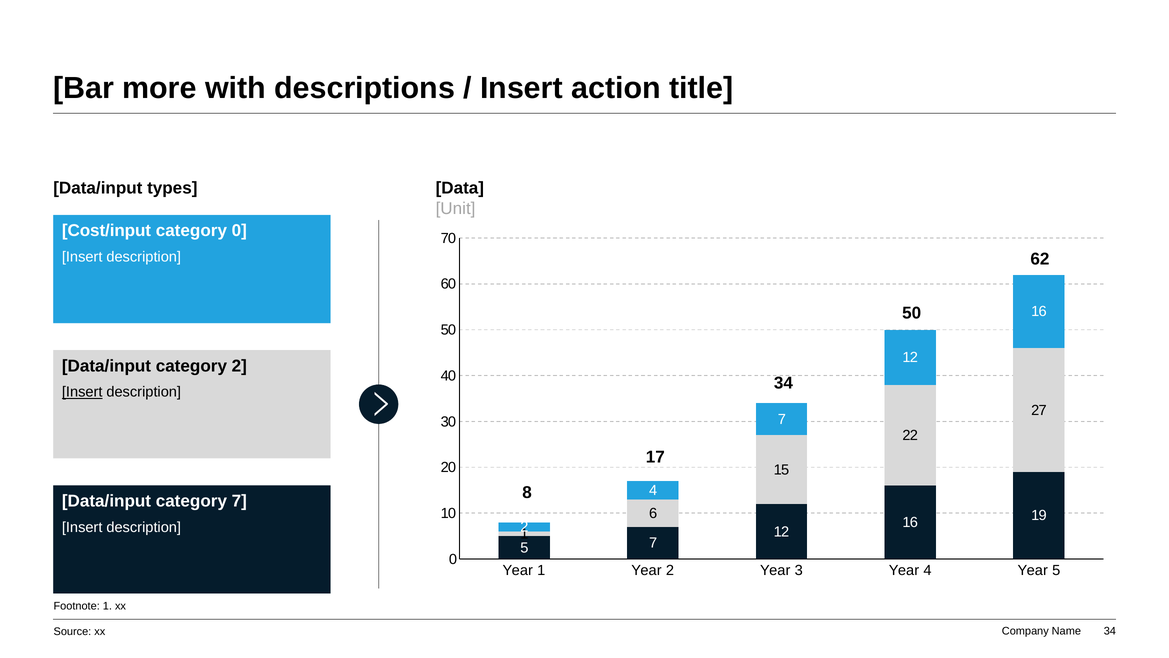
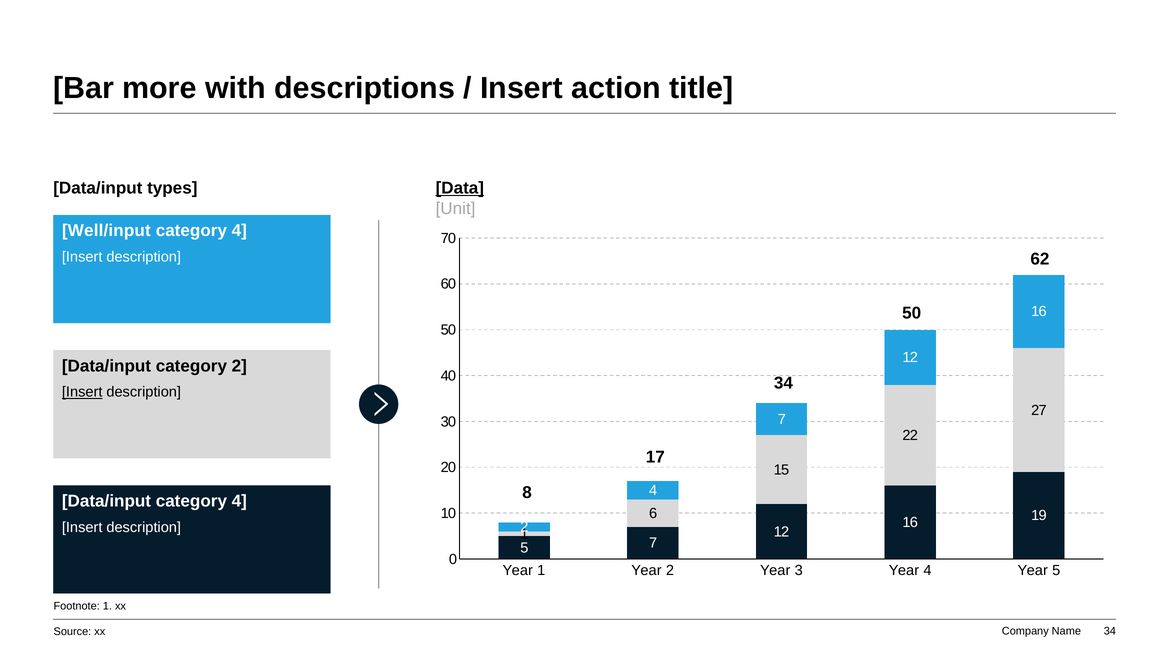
Data underline: none -> present (460, 188)
Cost/input: Cost/input -> Well/input (106, 231)
0: 0 -> 4 (239, 231)
Data/input category 7: 7 -> 4 (239, 501)
